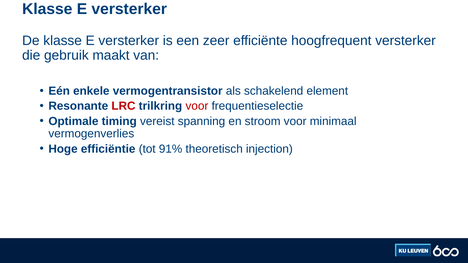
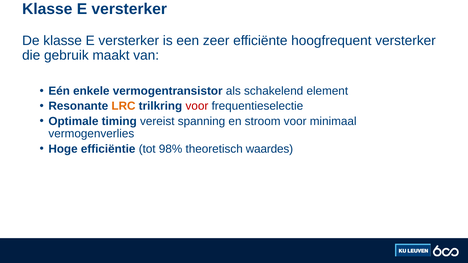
LRC colour: red -> orange (123, 106)
91%: 91% -> 98% (171, 149)
injection: injection -> waardes (269, 149)
